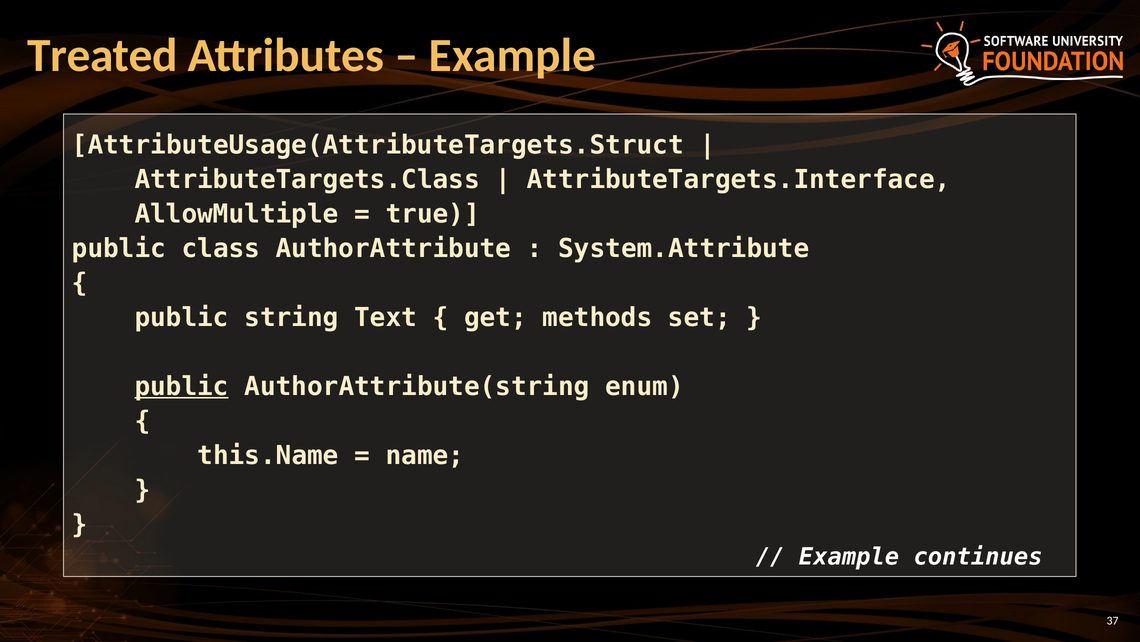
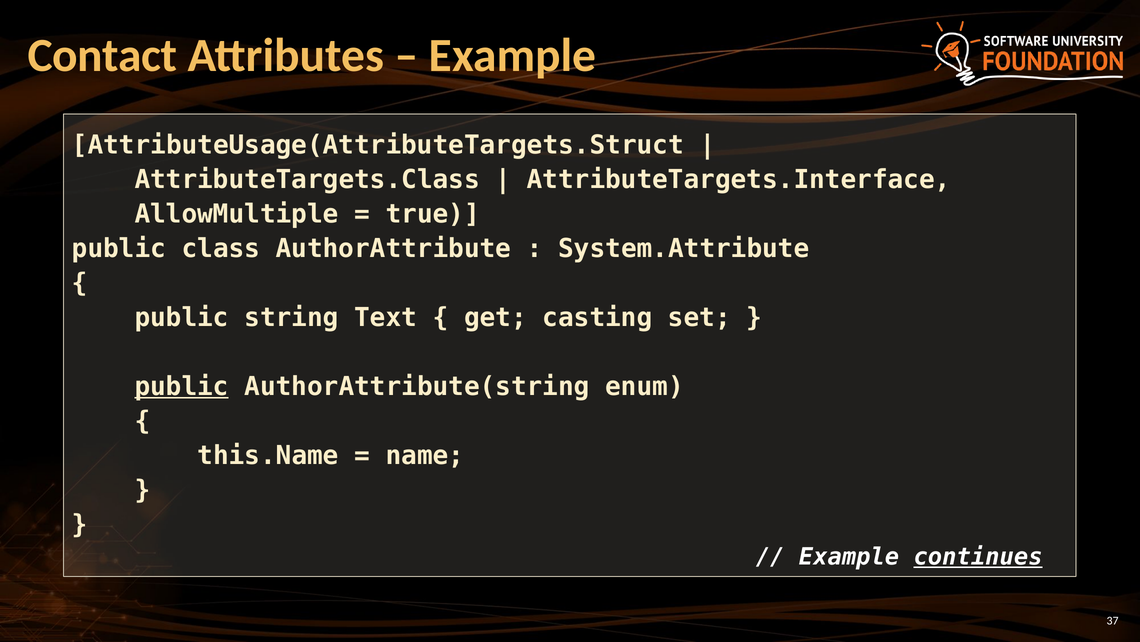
Treated: Treated -> Contact (103, 55)
methods: methods -> casting (597, 317)
continues underline: none -> present (978, 557)
